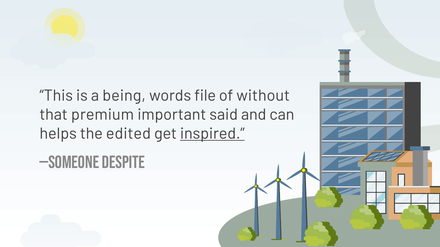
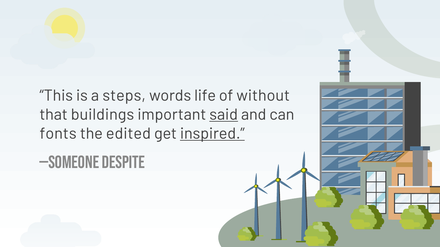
being: being -> steps (124, 96)
file: file -> life (205, 96)
premium: premium -> buildings (103, 115)
said underline: none -> present (224, 115)
helps: helps -> fonts (58, 134)
